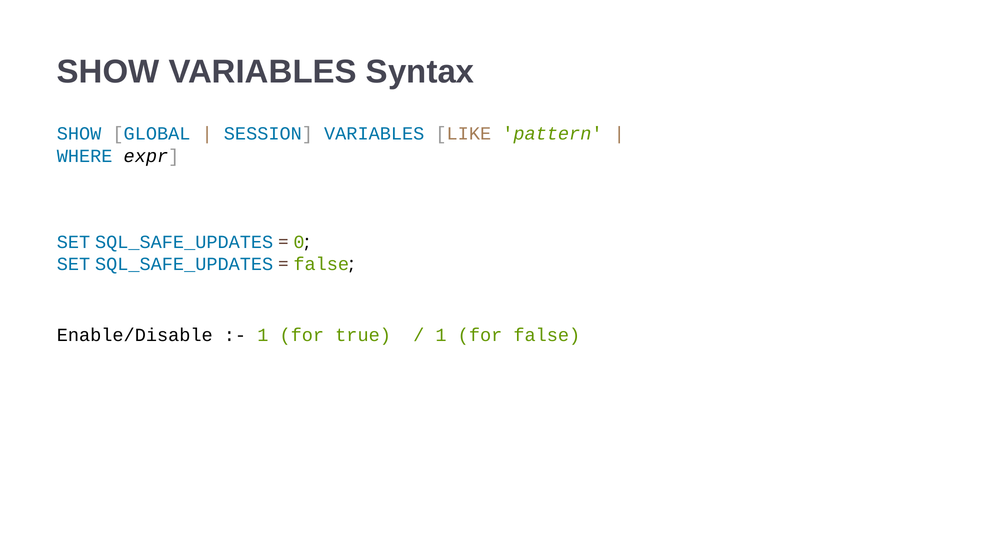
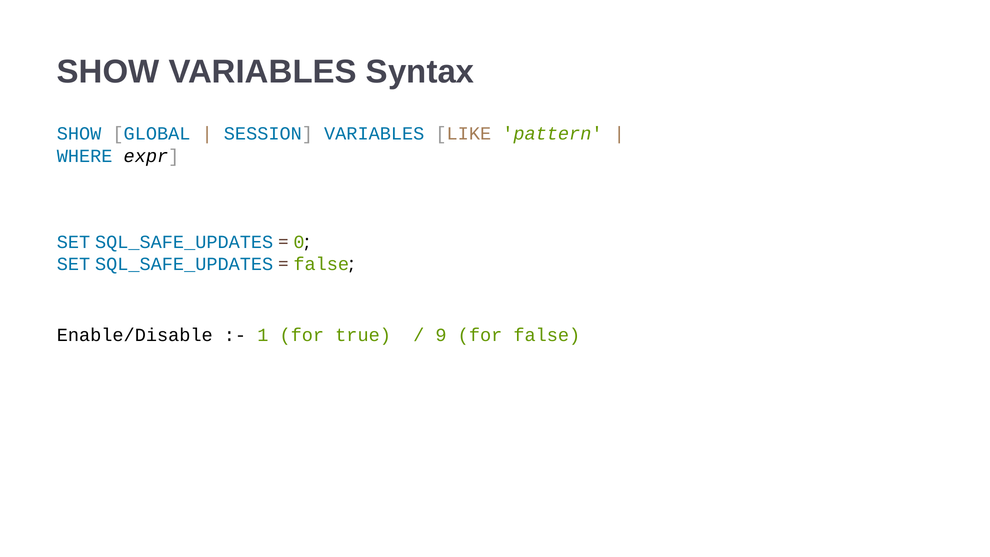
1: 1 -> 9 (441, 335)
